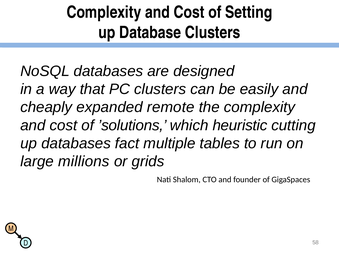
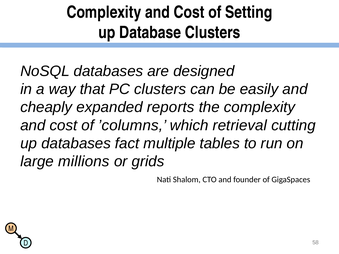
remote: remote -> reports (171, 107)
’solutions: ’solutions -> ’columns (132, 125)
heuristic: heuristic -> retrieval (240, 125)
